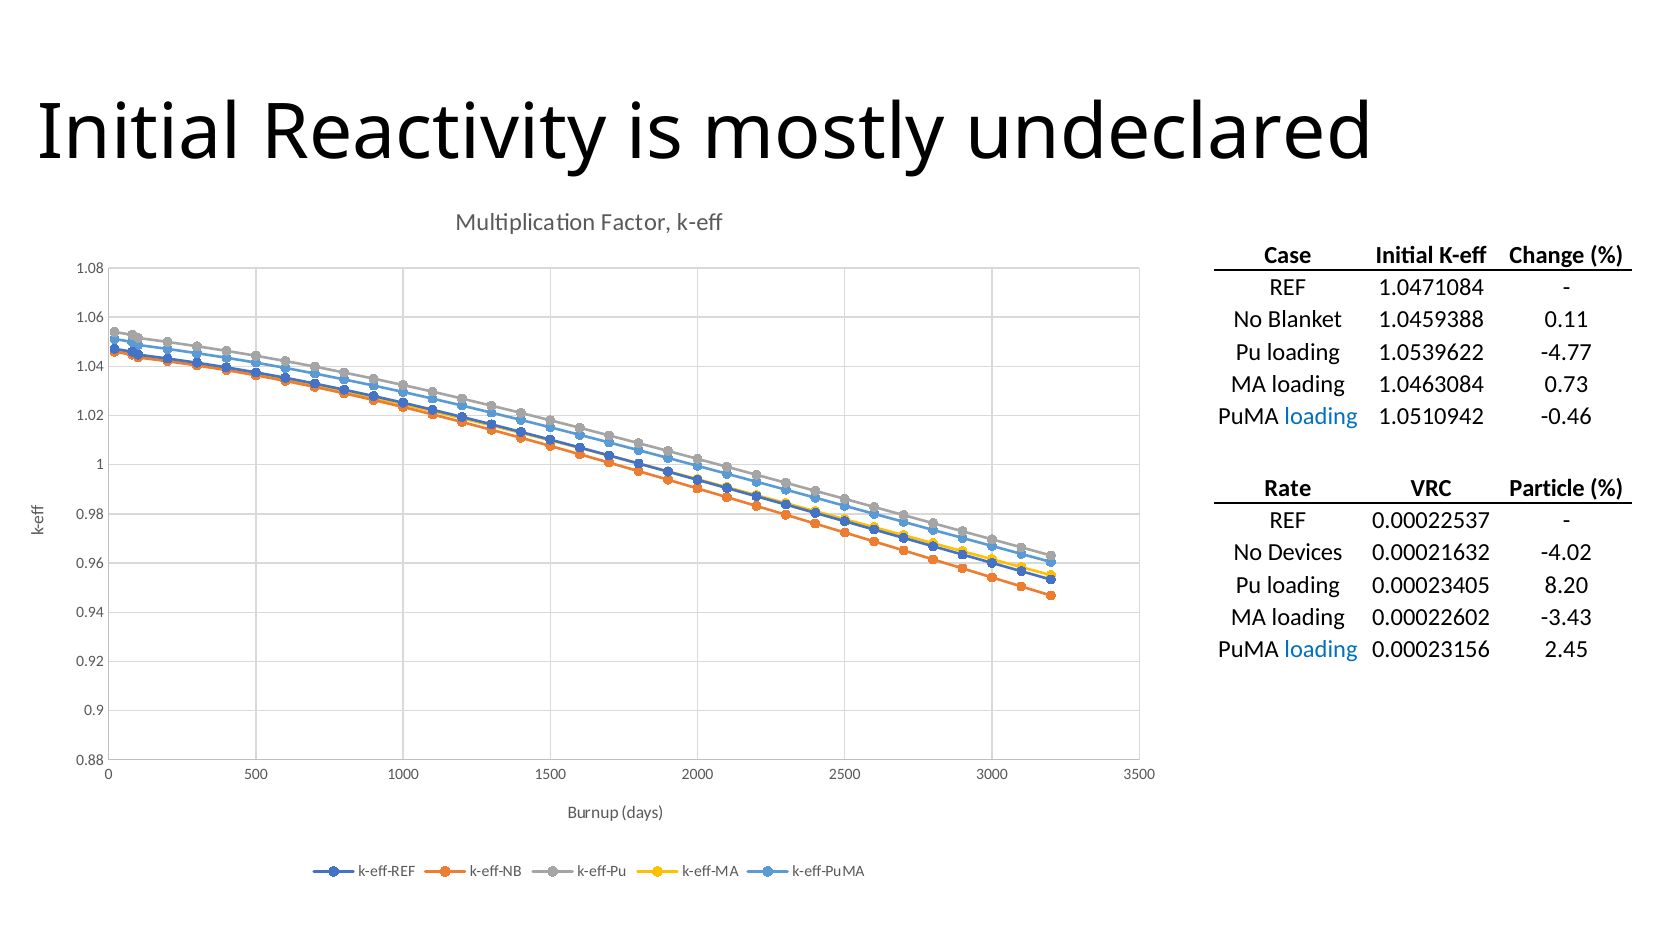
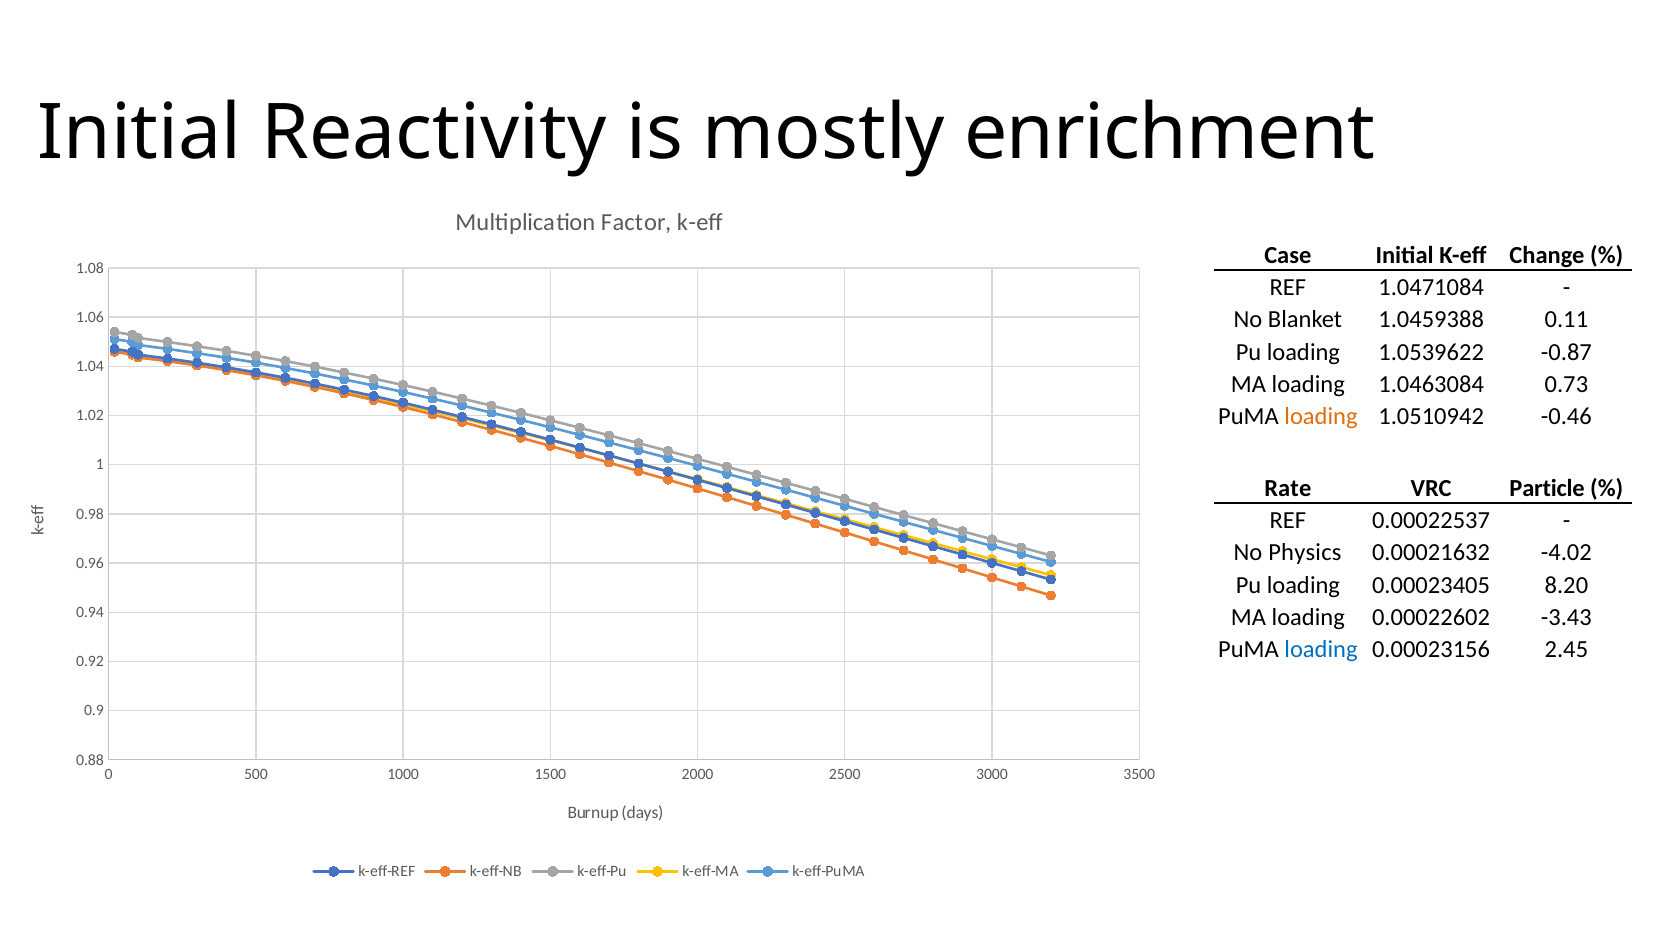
undeclared: undeclared -> enrichment (1170, 133)
-4.77: -4.77 -> -0.87 (1566, 352)
loading colour: blue -> orange (1321, 416)
Devices: Devices -> Physics (1305, 553)
